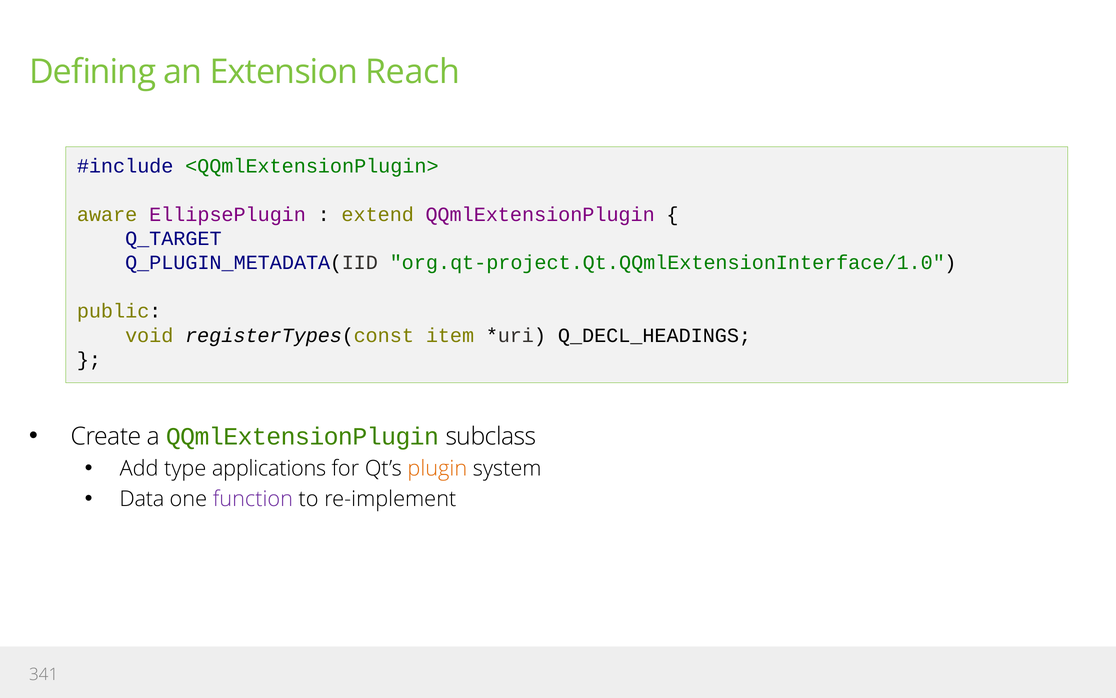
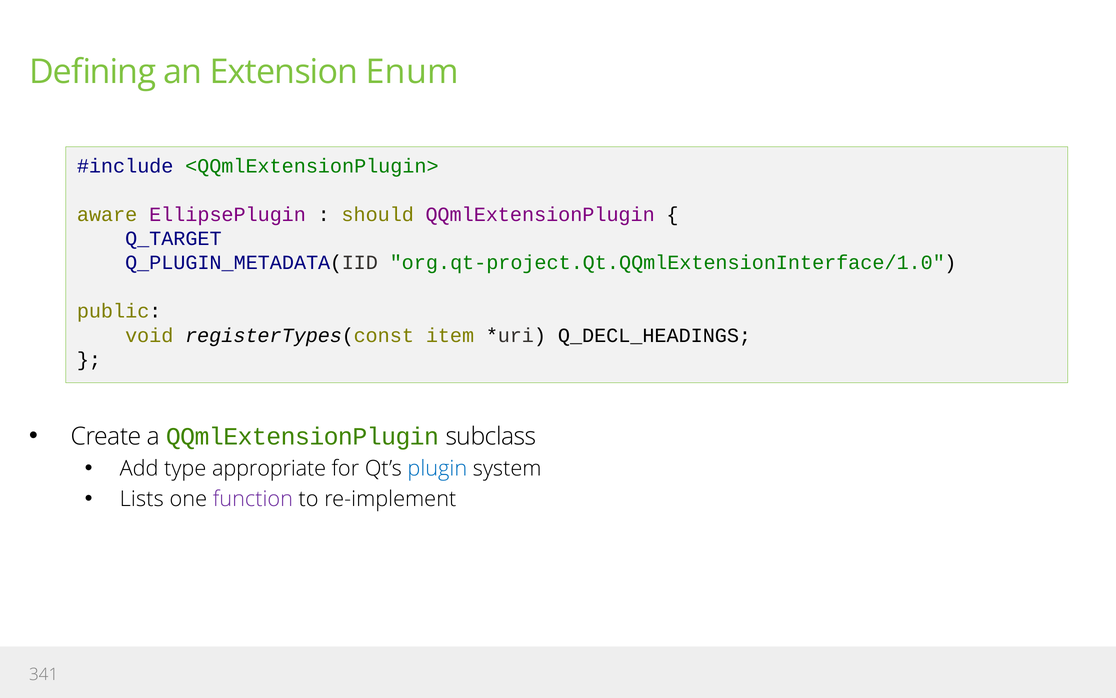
Reach: Reach -> Enum (412, 72)
extend: extend -> should (378, 214)
applications: applications -> appropriate (269, 468)
plugin colour: orange -> blue (437, 468)
Data: Data -> Lists (142, 499)
